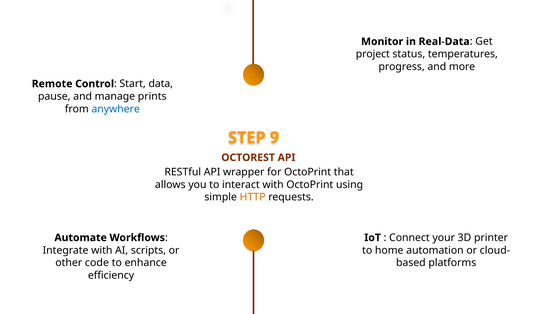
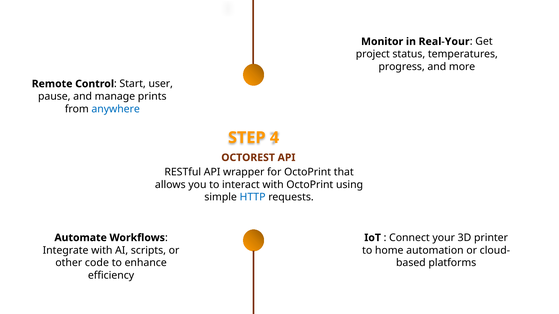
Real-Data: Real-Data -> Real-Your (444, 42)
data: data -> user (161, 84)
9: 9 -> 4 (274, 138)
HTTP colour: orange -> blue (253, 197)
